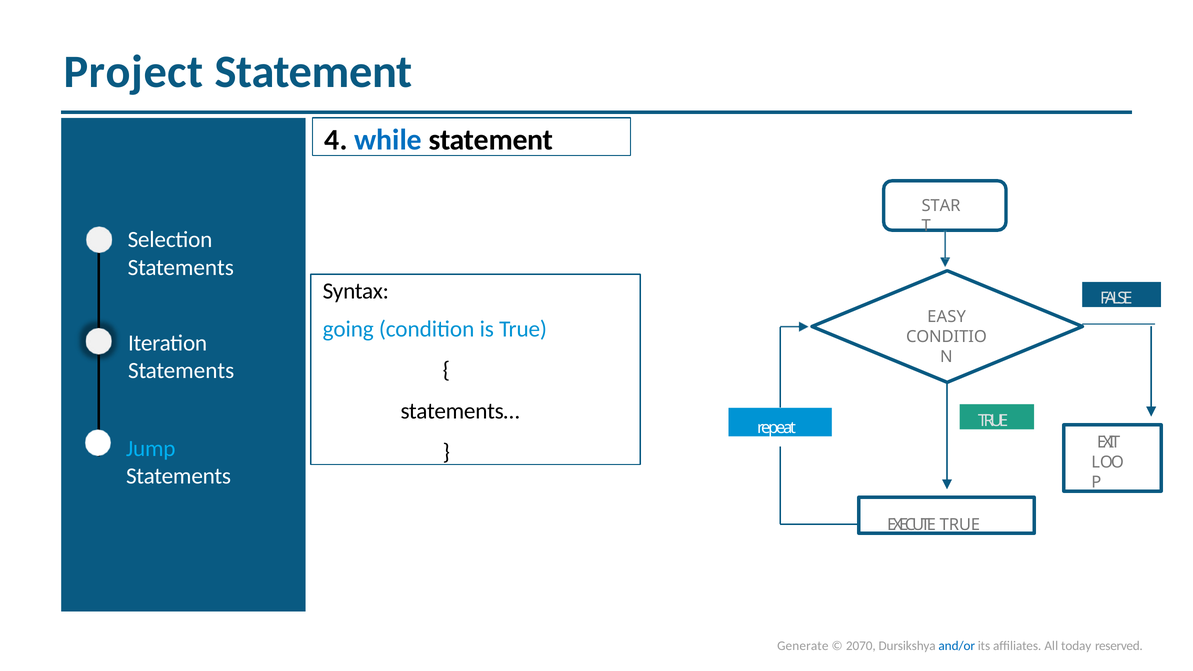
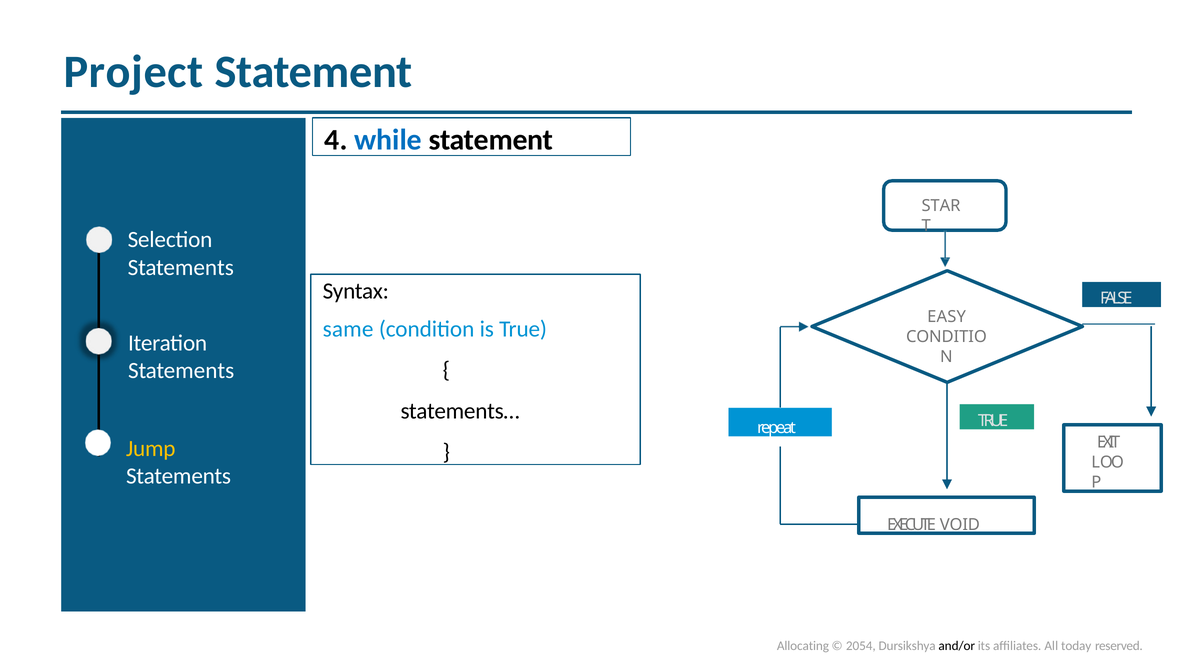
going: going -> same (348, 329)
Jump colour: light blue -> yellow (151, 448)
EXECUTE TRUE: TRUE -> VOID (960, 525)
Generate: Generate -> Allocating (803, 646)
2070: 2070 -> 2054 (861, 646)
and/or colour: blue -> black (957, 646)
